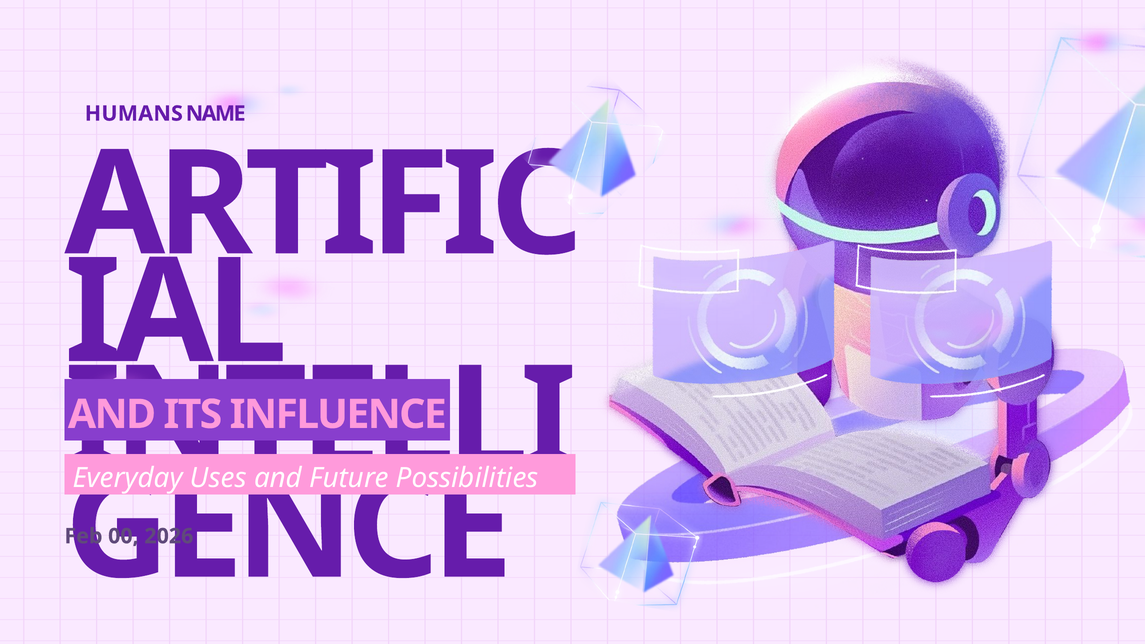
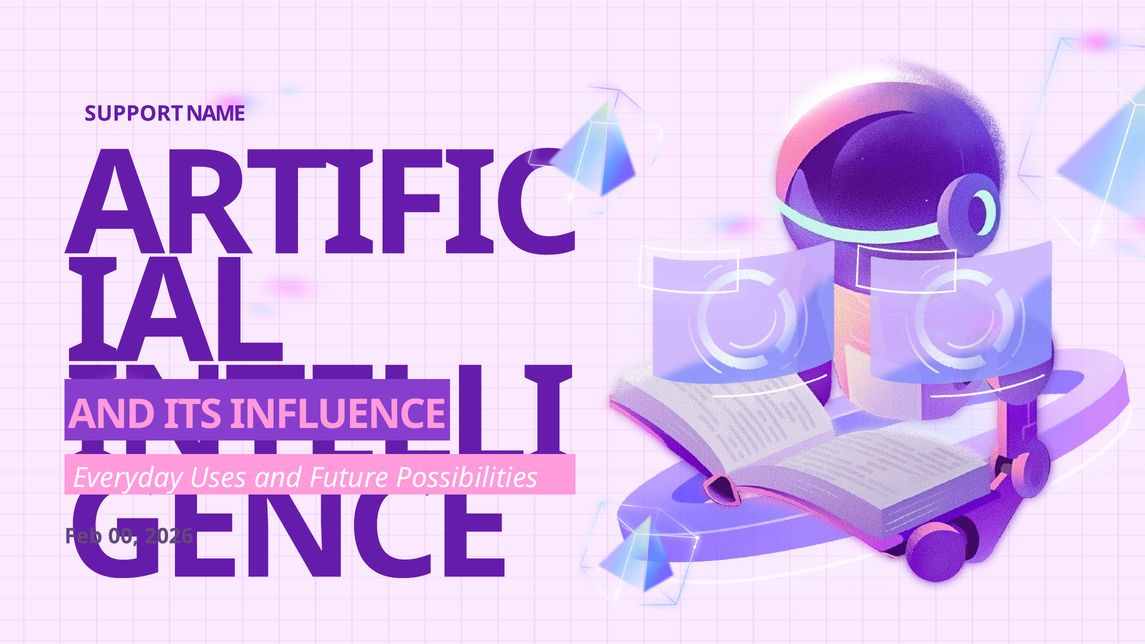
HUMANS: HUMANS -> SUPPORT (134, 114)
